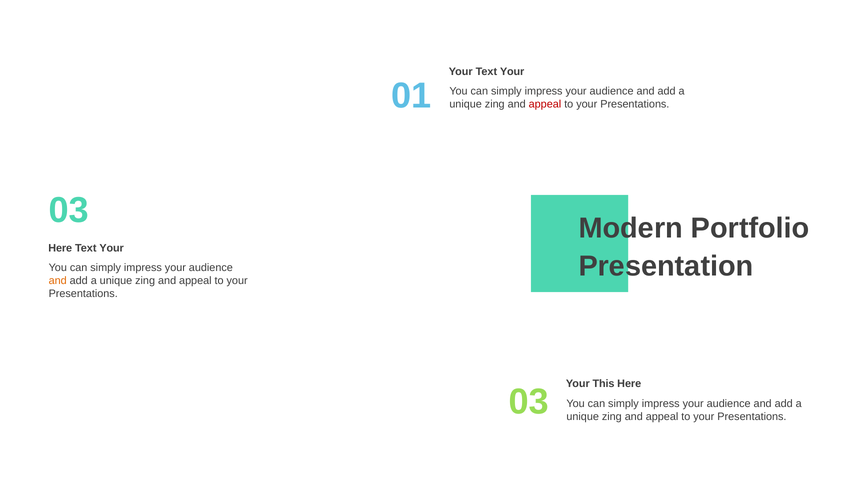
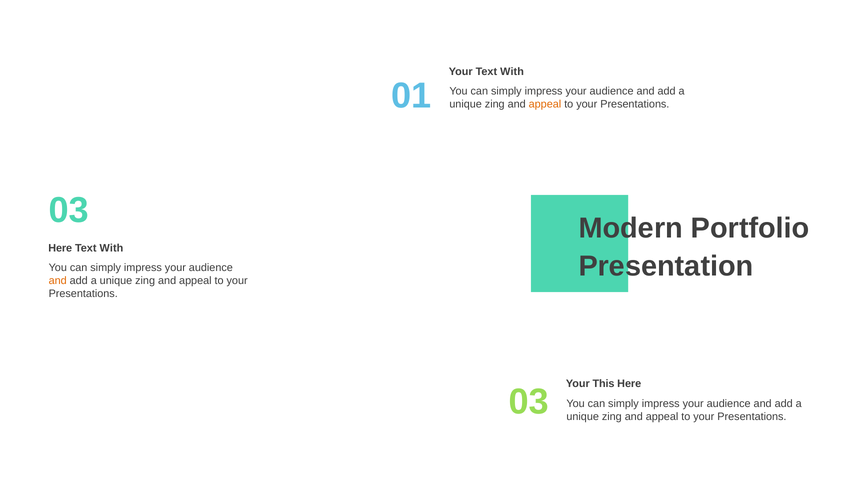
Your Text Your: Your -> With (512, 72)
appeal colour: red -> orange (545, 104)
Your: Your -> With (111, 248)
